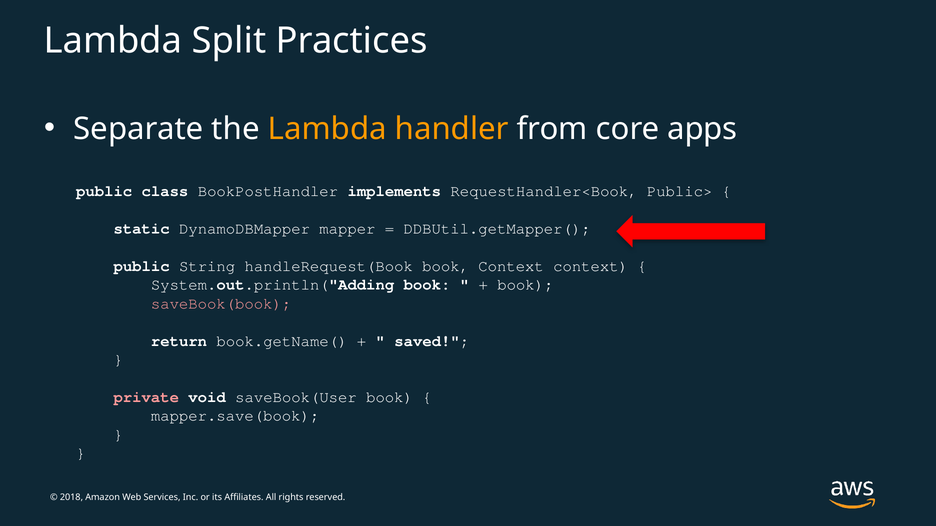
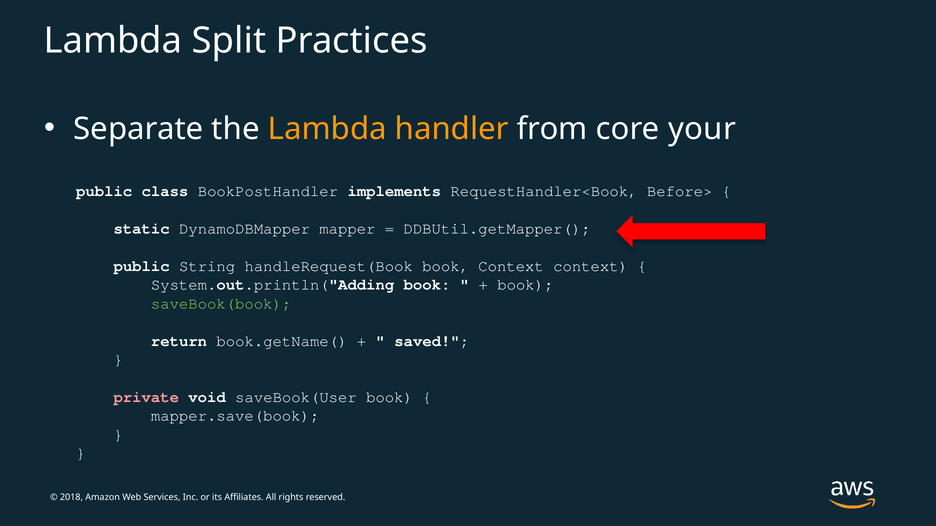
apps: apps -> your (702, 129)
Public>: Public> -> Before> (680, 192)
saveBook(book colour: pink -> light green (221, 304)
